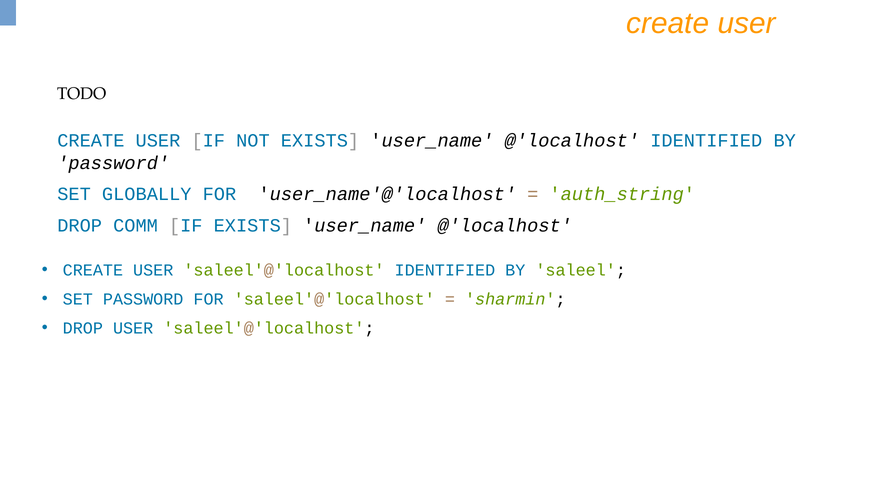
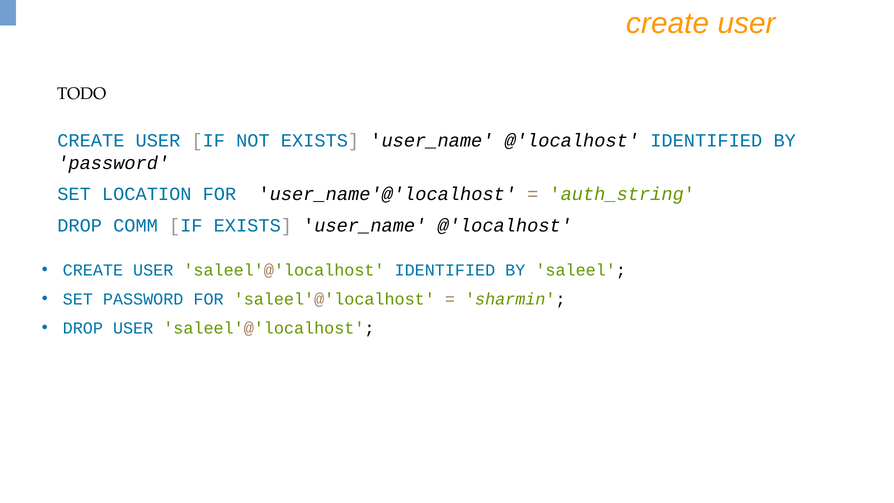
GLOBALLY: GLOBALLY -> LOCATION (147, 194)
